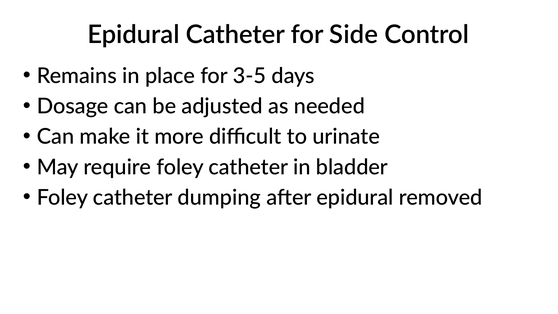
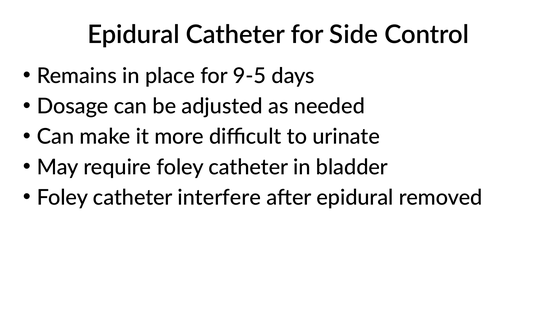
3-5: 3-5 -> 9-5 (249, 76)
dumping: dumping -> interfere (219, 198)
